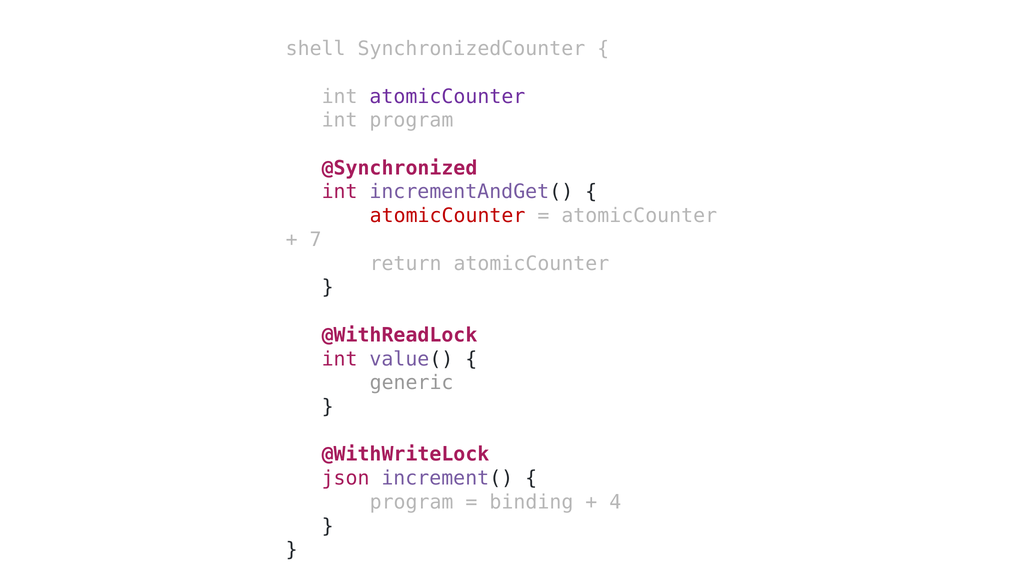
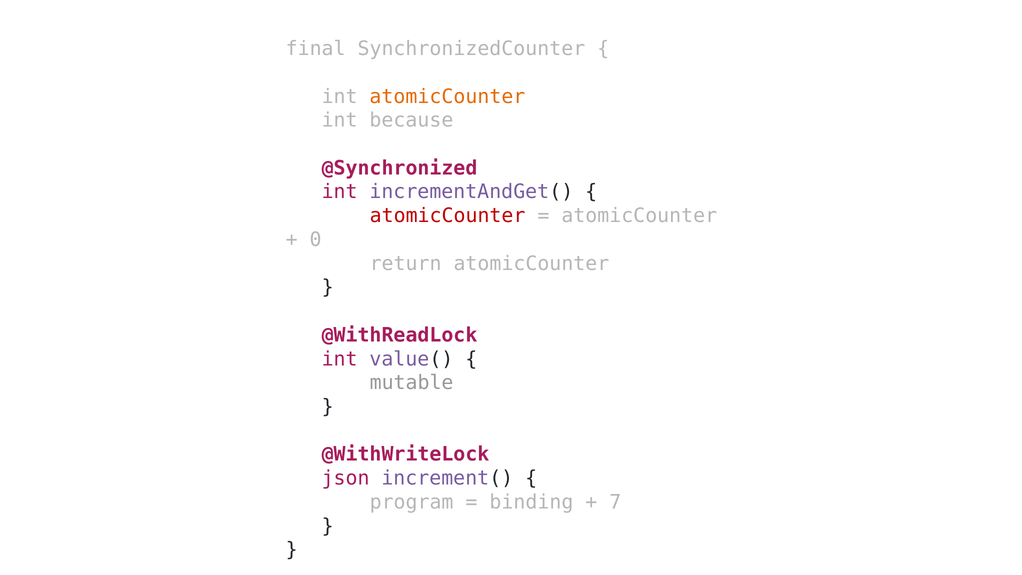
shell: shell -> final (316, 49)
atomicCounter colour: purple -> orange (447, 96)
int program: program -> because (411, 120)
7: 7 -> 0 (316, 240)
generic: generic -> mutable (412, 383)
4: 4 -> 7 (615, 502)
